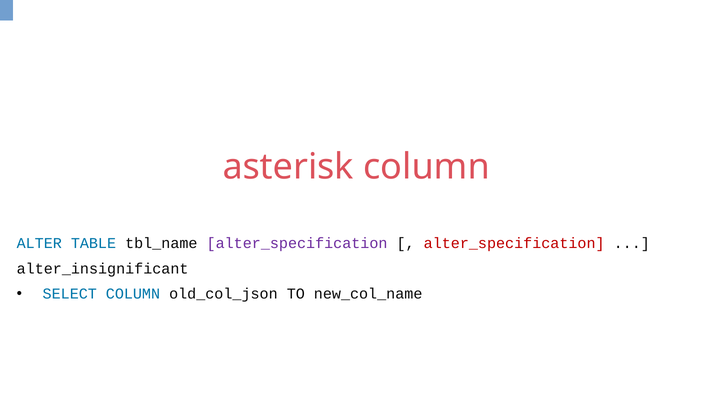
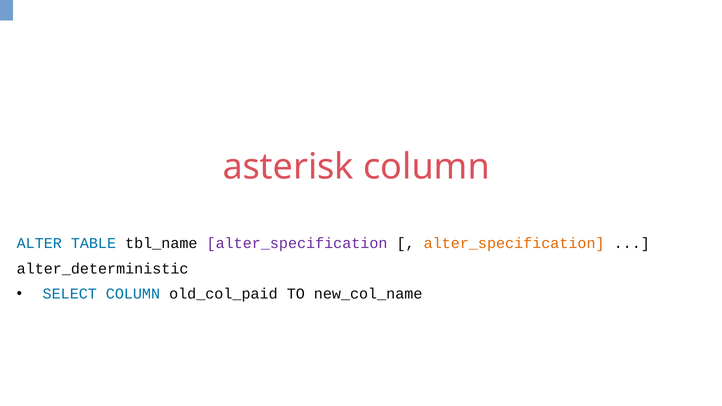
alter_specification colour: red -> orange (514, 243)
alter_insignificant: alter_insignificant -> alter_deterministic (103, 269)
old_col_json: old_col_json -> old_col_paid (223, 294)
